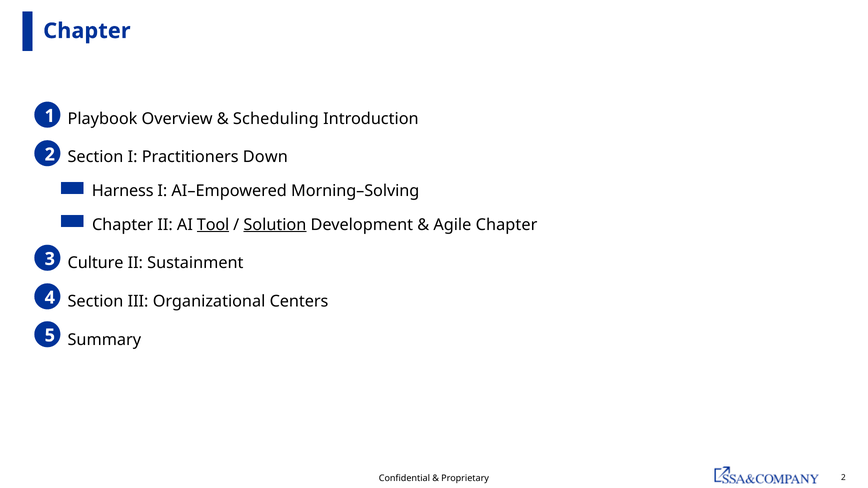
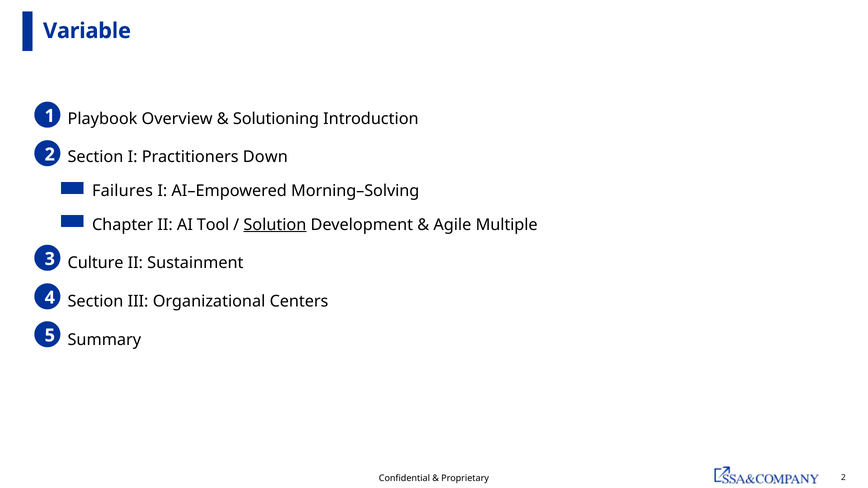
Chapter: Chapter -> Variable (87, 31)
Scheduling: Scheduling -> Solutioning (276, 119)
Harness: Harness -> Failures (123, 191)
Tool underline: present -> none (213, 225)
Agile Chapter: Chapter -> Multiple (507, 225)
